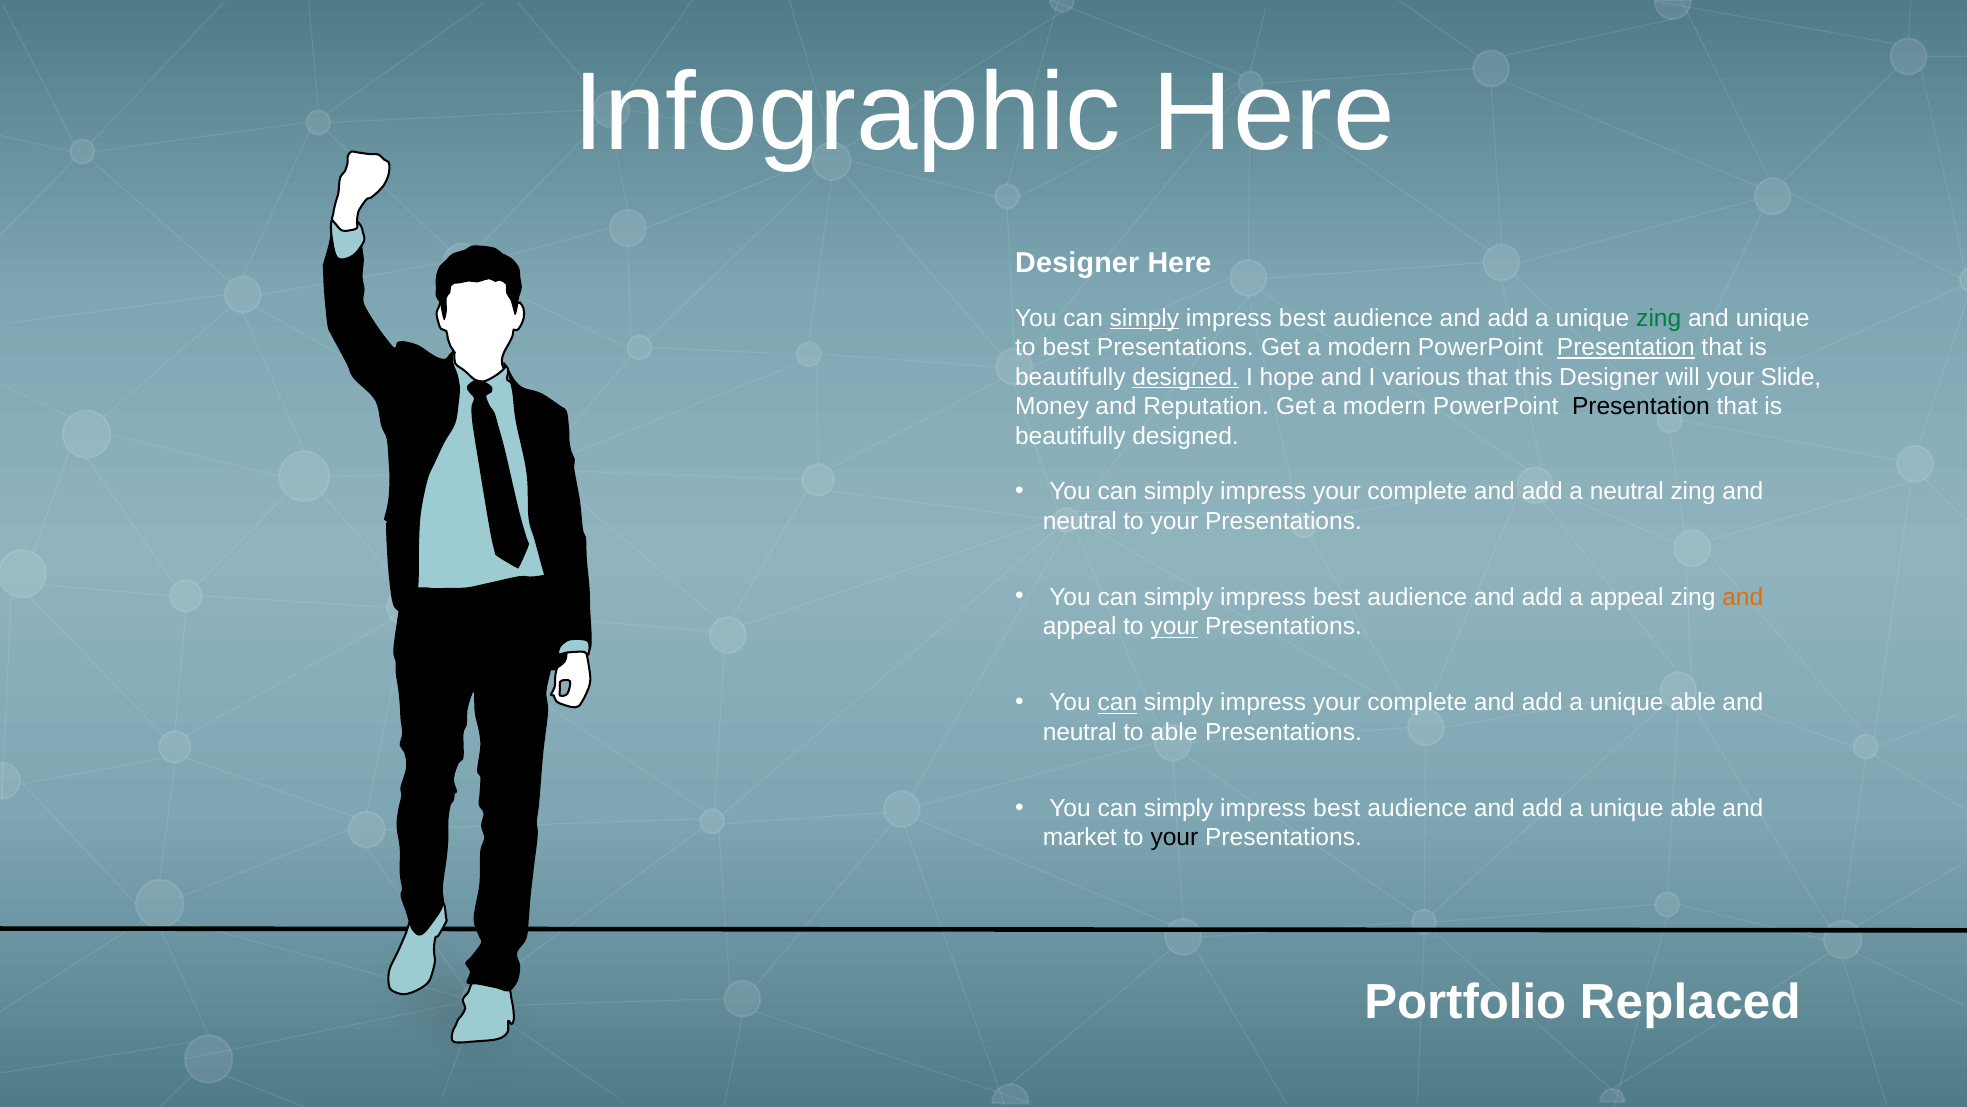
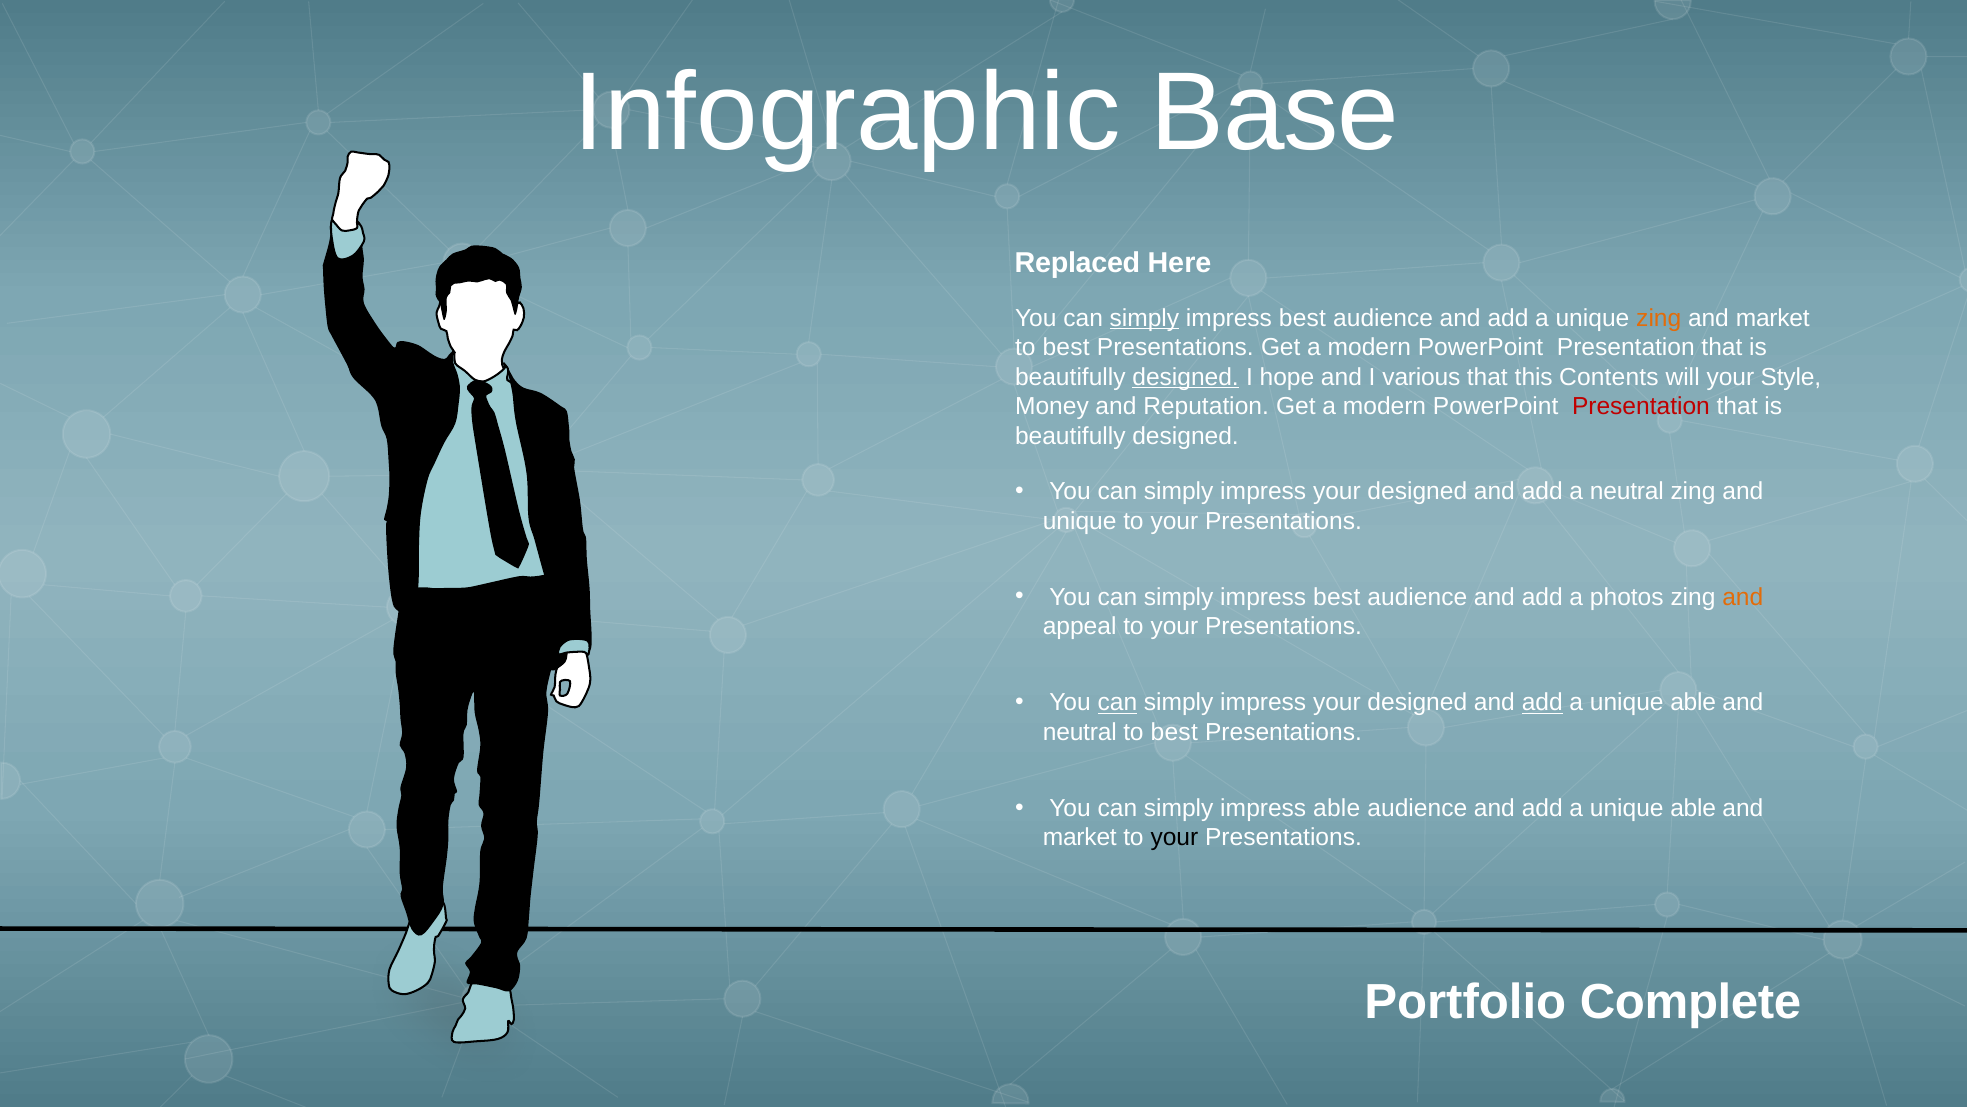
Infographic Here: Here -> Base (1275, 113)
Designer: Designer -> Replaced (1077, 262)
zing colour: green -> orange (1659, 318)
unique: unique -> market (1773, 318)
Presentation underline: present -> none (1626, 347)
this Designer: Designer -> Contents (1609, 377)
Slide: Slide -> Style (1791, 377)
Presentation colour: black -> red (1641, 406)
complete: complete -> designed (1417, 491)
neutral: neutral -> unique (1080, 521)
a appeal: appeal -> photos (1627, 597)
your underline: present -> none (1174, 626)
complete: complete -> designed (1417, 702)
add underline: none -> present (1542, 702)
able: able -> best (1174, 732)
best: best -> able (1337, 808)
Replaced: Replaced -> Complete (1691, 1002)
